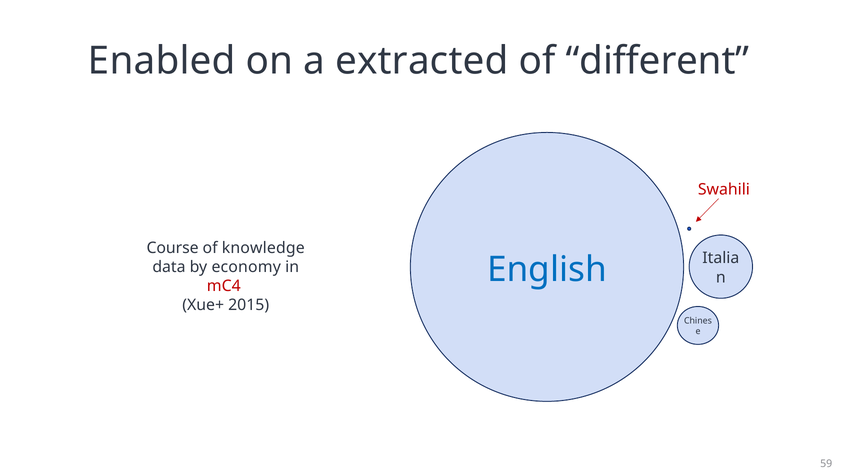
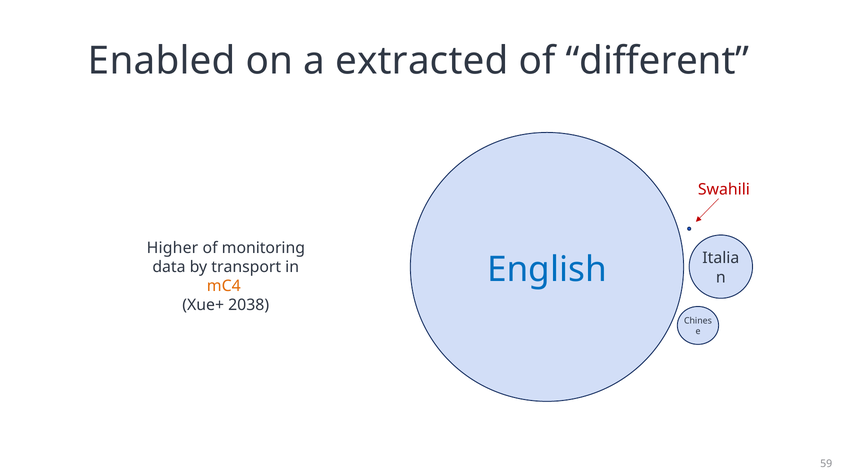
Course: Course -> Higher (172, 248)
knowledge: knowledge -> monitoring (263, 248)
economy: economy -> transport (246, 267)
mC4 colour: red -> orange (224, 286)
2015: 2015 -> 2038 (249, 305)
